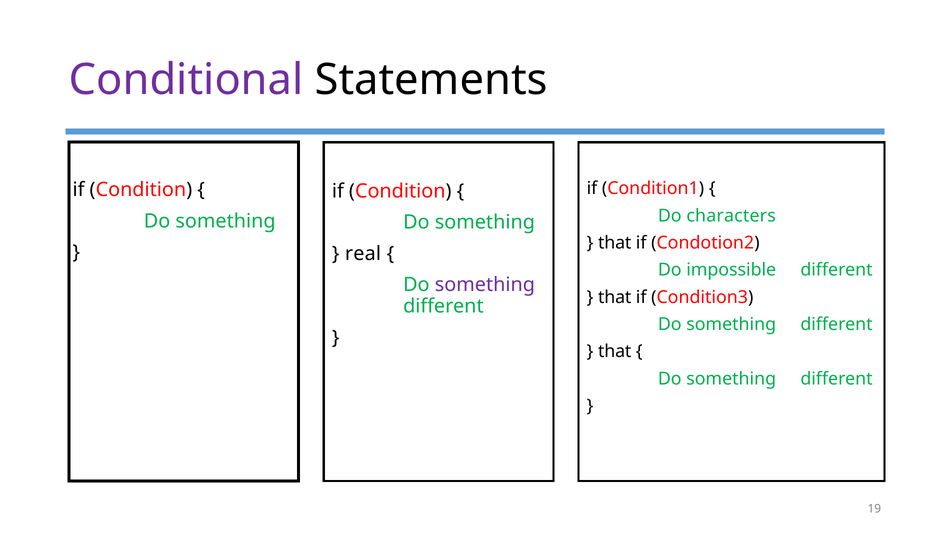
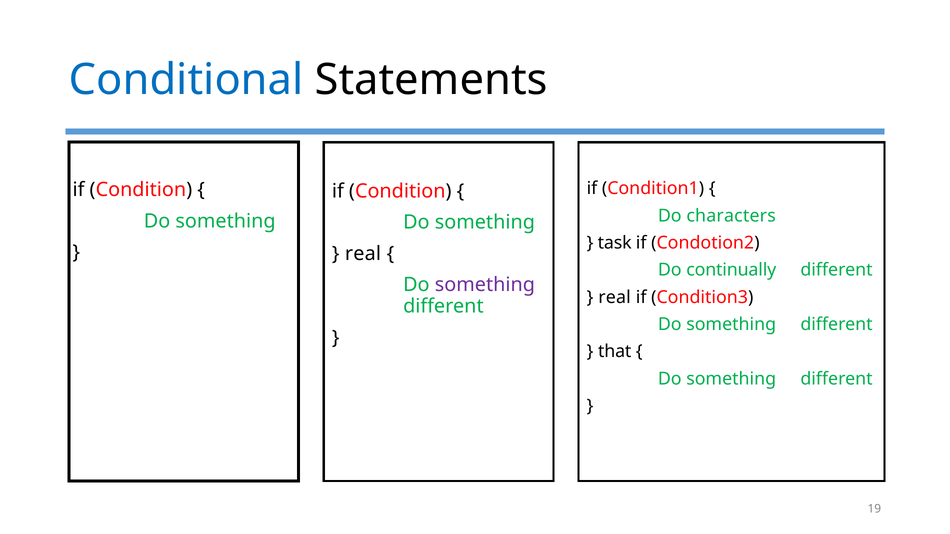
Conditional colour: purple -> blue (186, 80)
that: that -> task (615, 243)
impossible: impossible -> continually (731, 270)
that: that -> real (615, 297)
